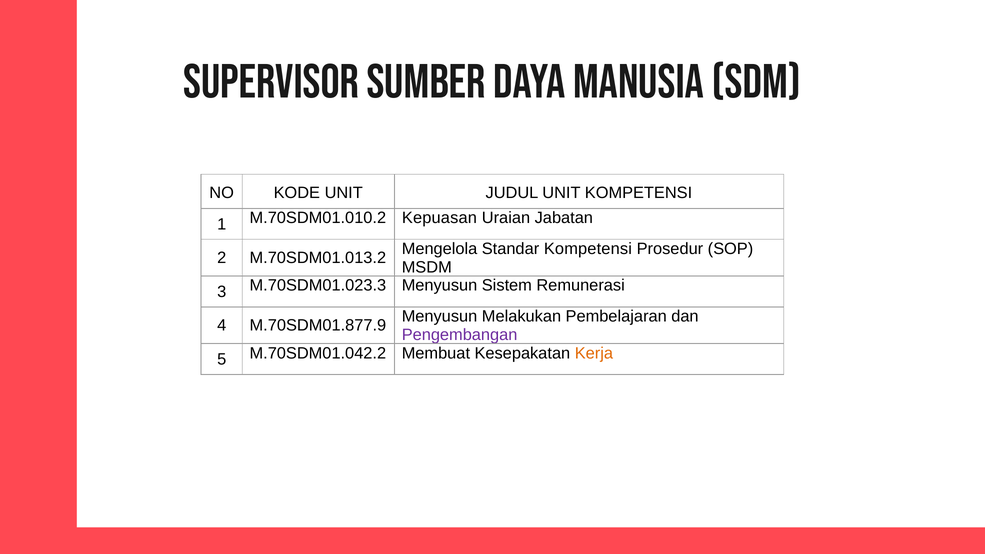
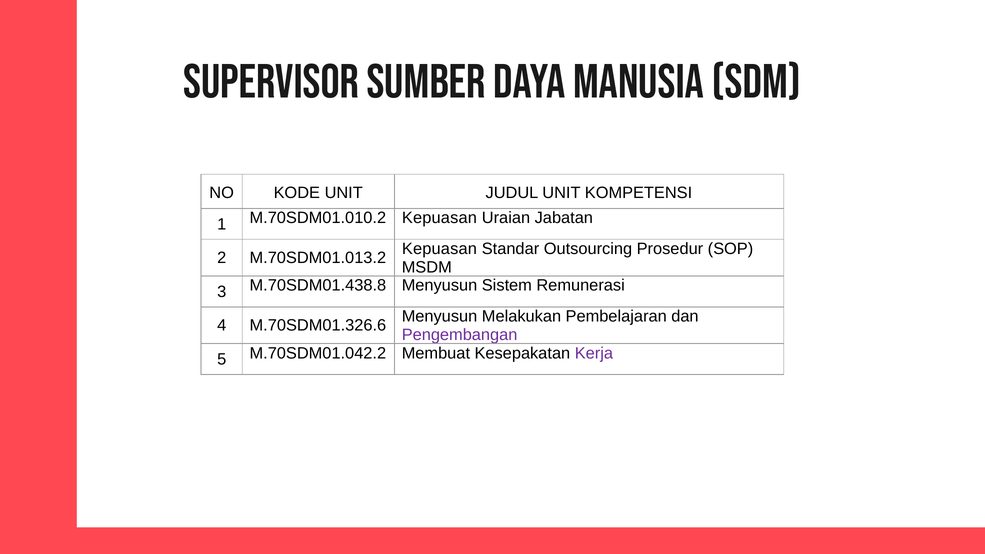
Mengelola: Mengelola -> Kepuasan (439, 249)
Standar Kompetensi: Kompetensi -> Outsourcing (588, 249)
M.70SDM01.023.3: M.70SDM01.023.3 -> M.70SDM01.438.8 (318, 286)
M.70SDM01.877.9: M.70SDM01.877.9 -> M.70SDM01.326.6 (318, 326)
Kerja colour: orange -> purple (594, 353)
